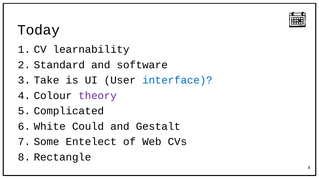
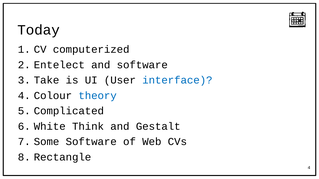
learnability: learnability -> computerized (91, 50)
Standard: Standard -> Entelect (59, 65)
theory colour: purple -> blue (98, 96)
Could: Could -> Think (88, 127)
Some Entelect: Entelect -> Software (91, 142)
